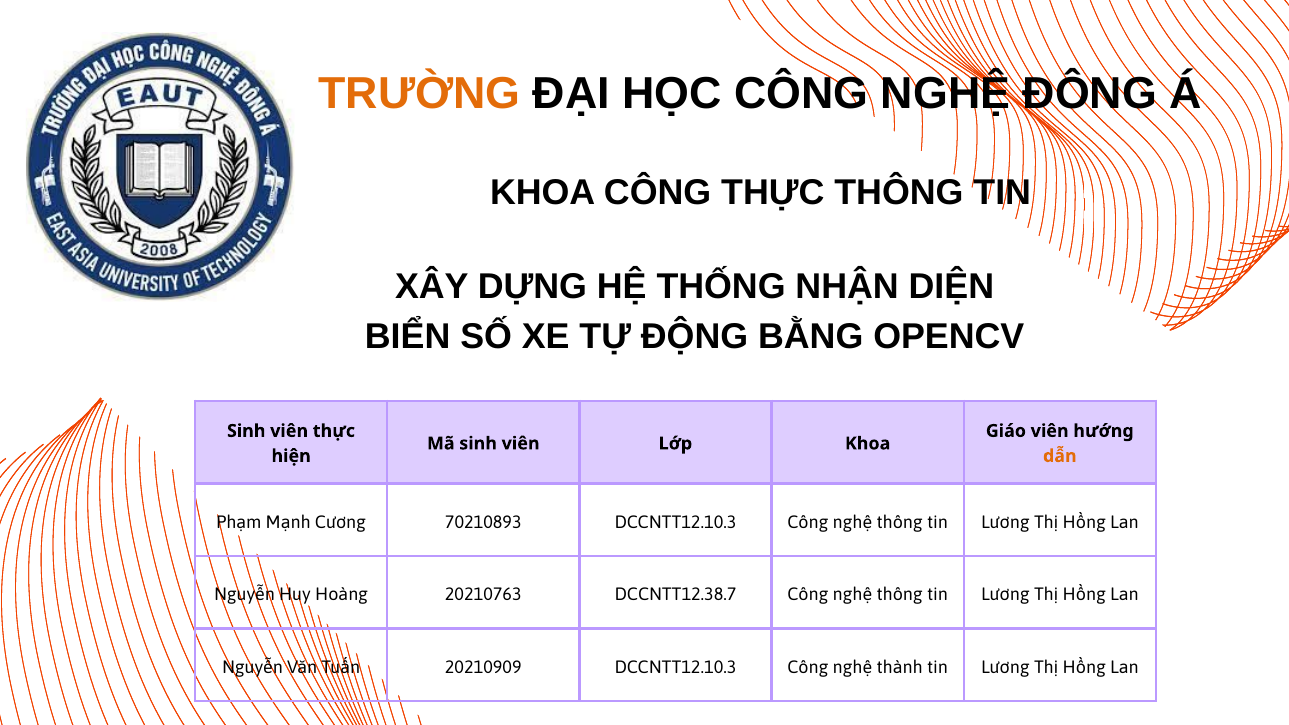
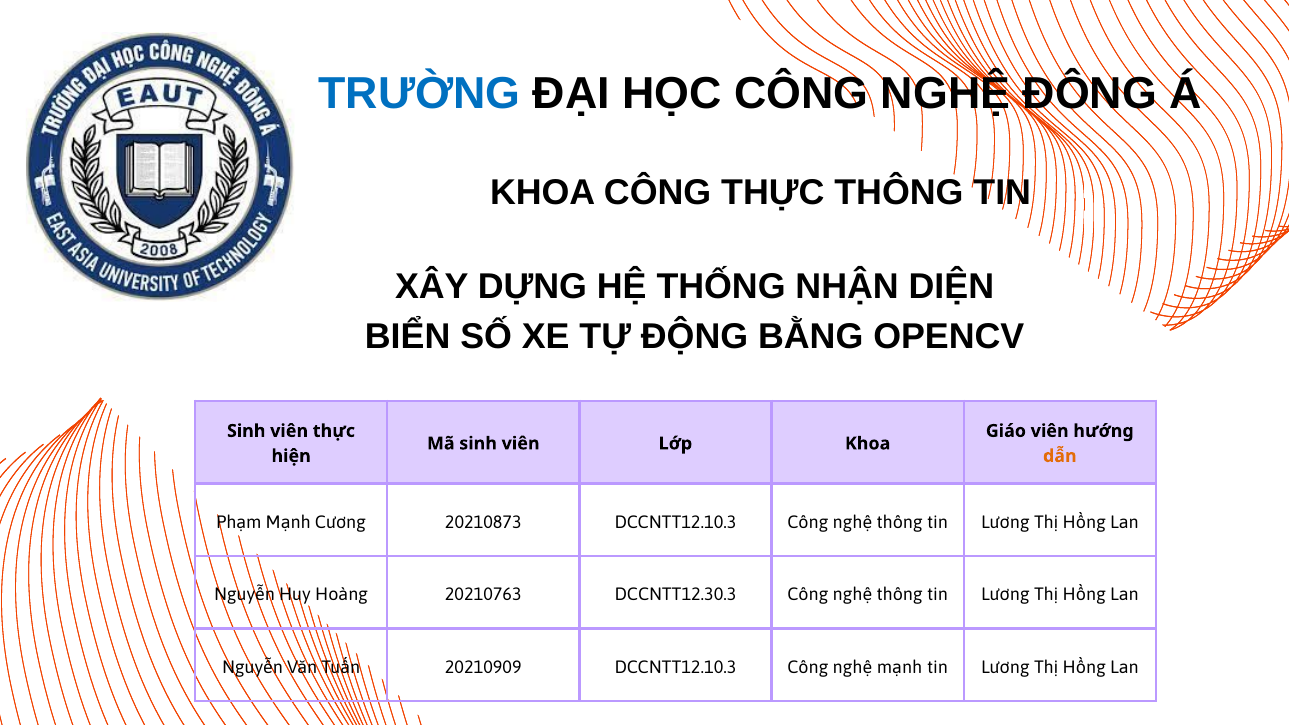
TRƯỜNG colour: orange -> blue (420, 93)
70210893: 70210893 -> 20210873 (483, 523)
DCCNTT12.38.7: DCCNTT12.38.7 -> DCCNTT12.30.3 (675, 595)
nghệ thành: thành -> mạnh (900, 668)
